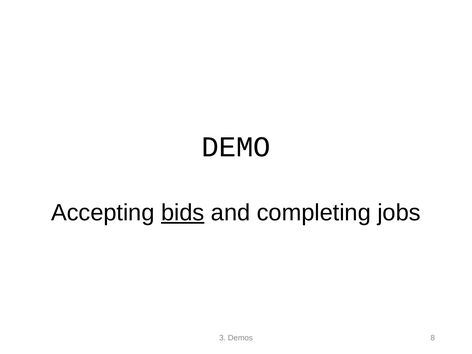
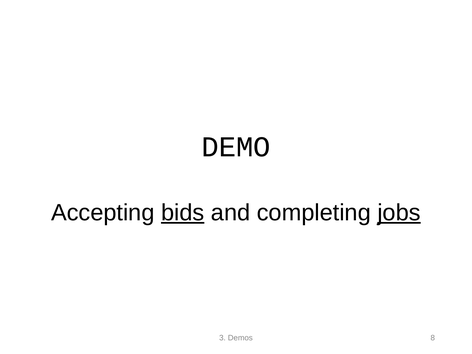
jobs underline: none -> present (399, 213)
